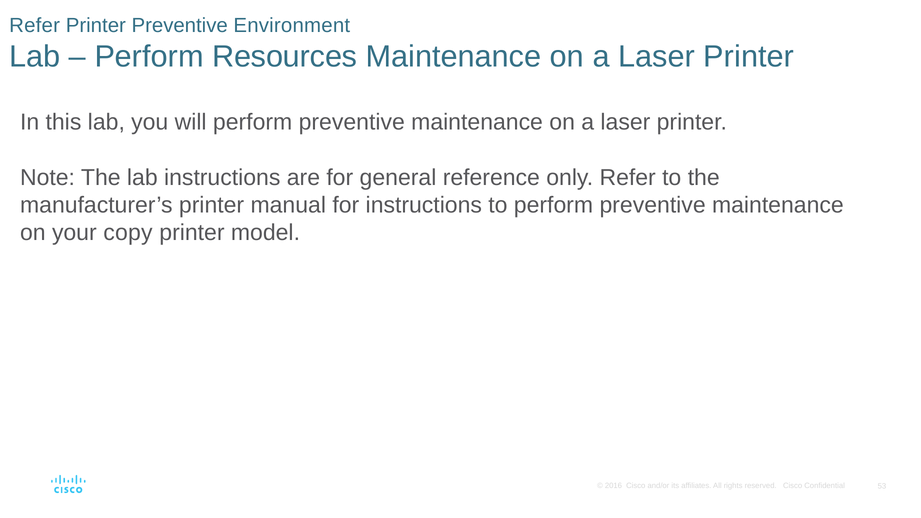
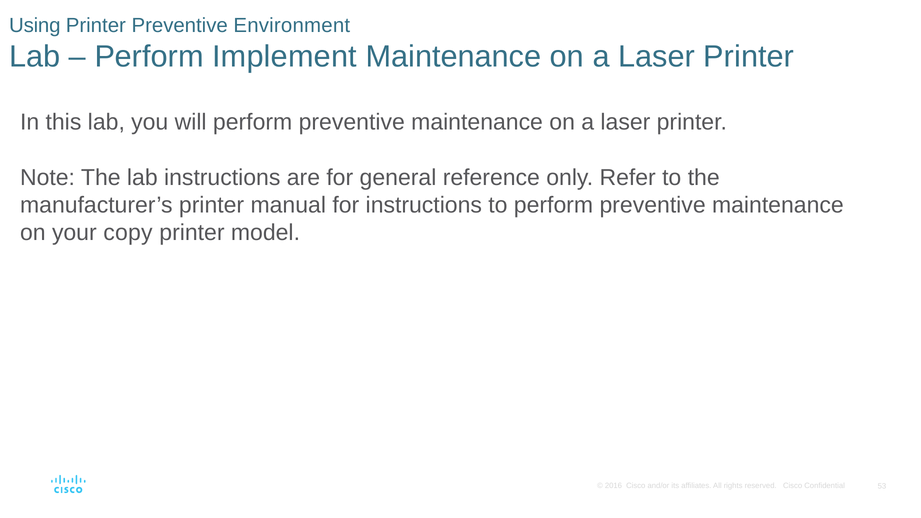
Refer: Refer -> Using (35, 25)
Resources: Resources -> Implement (284, 57)
